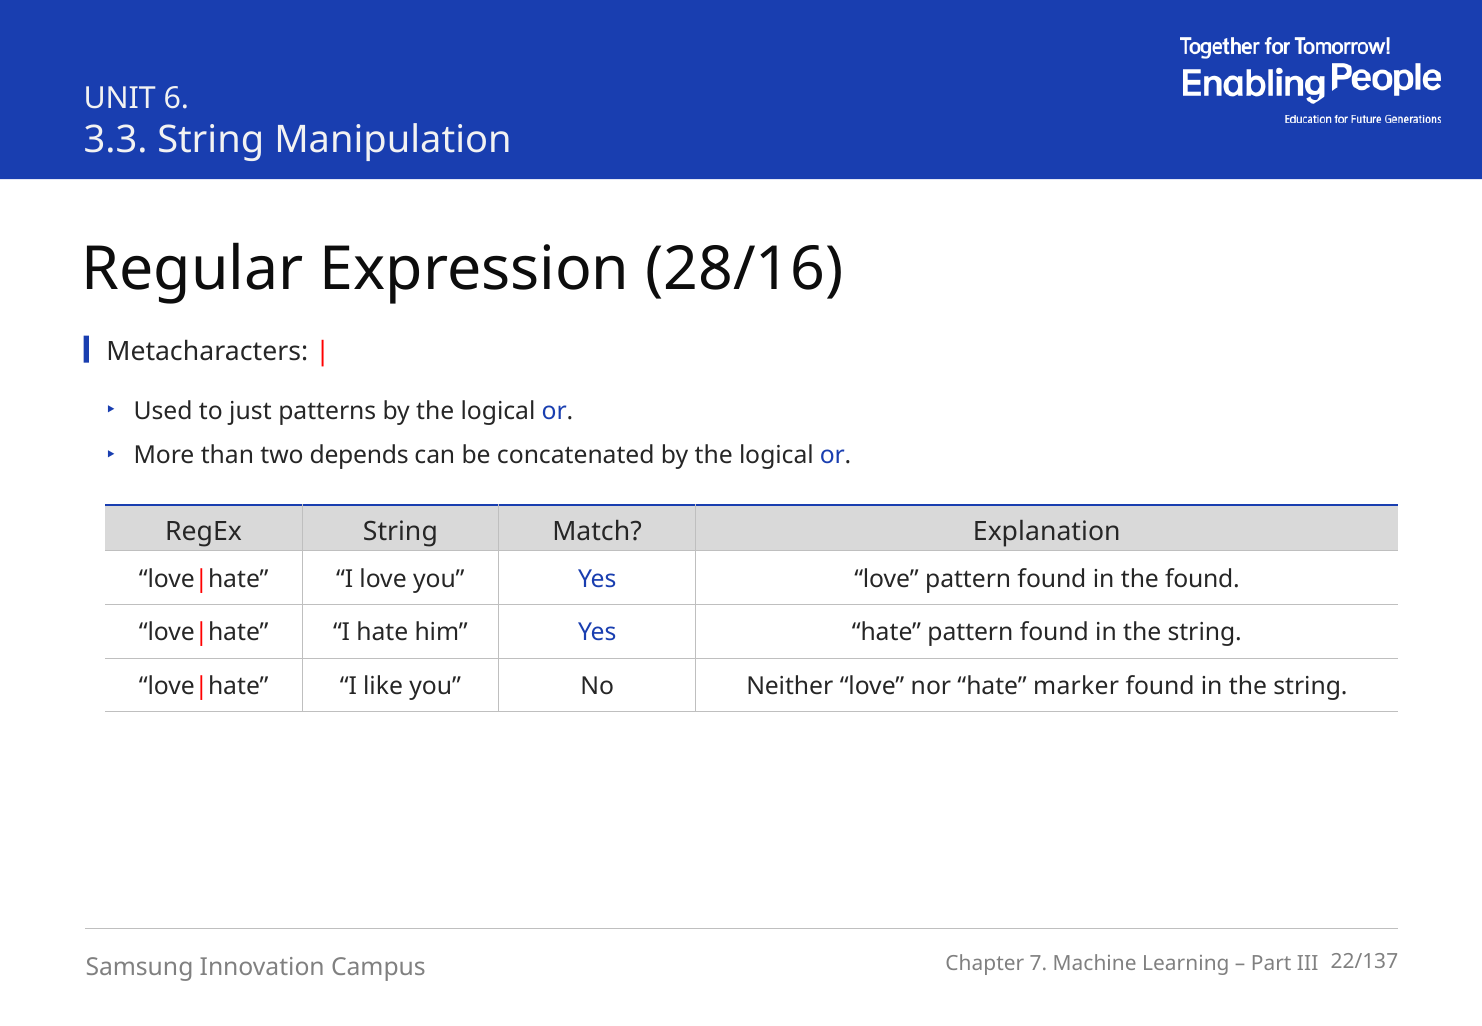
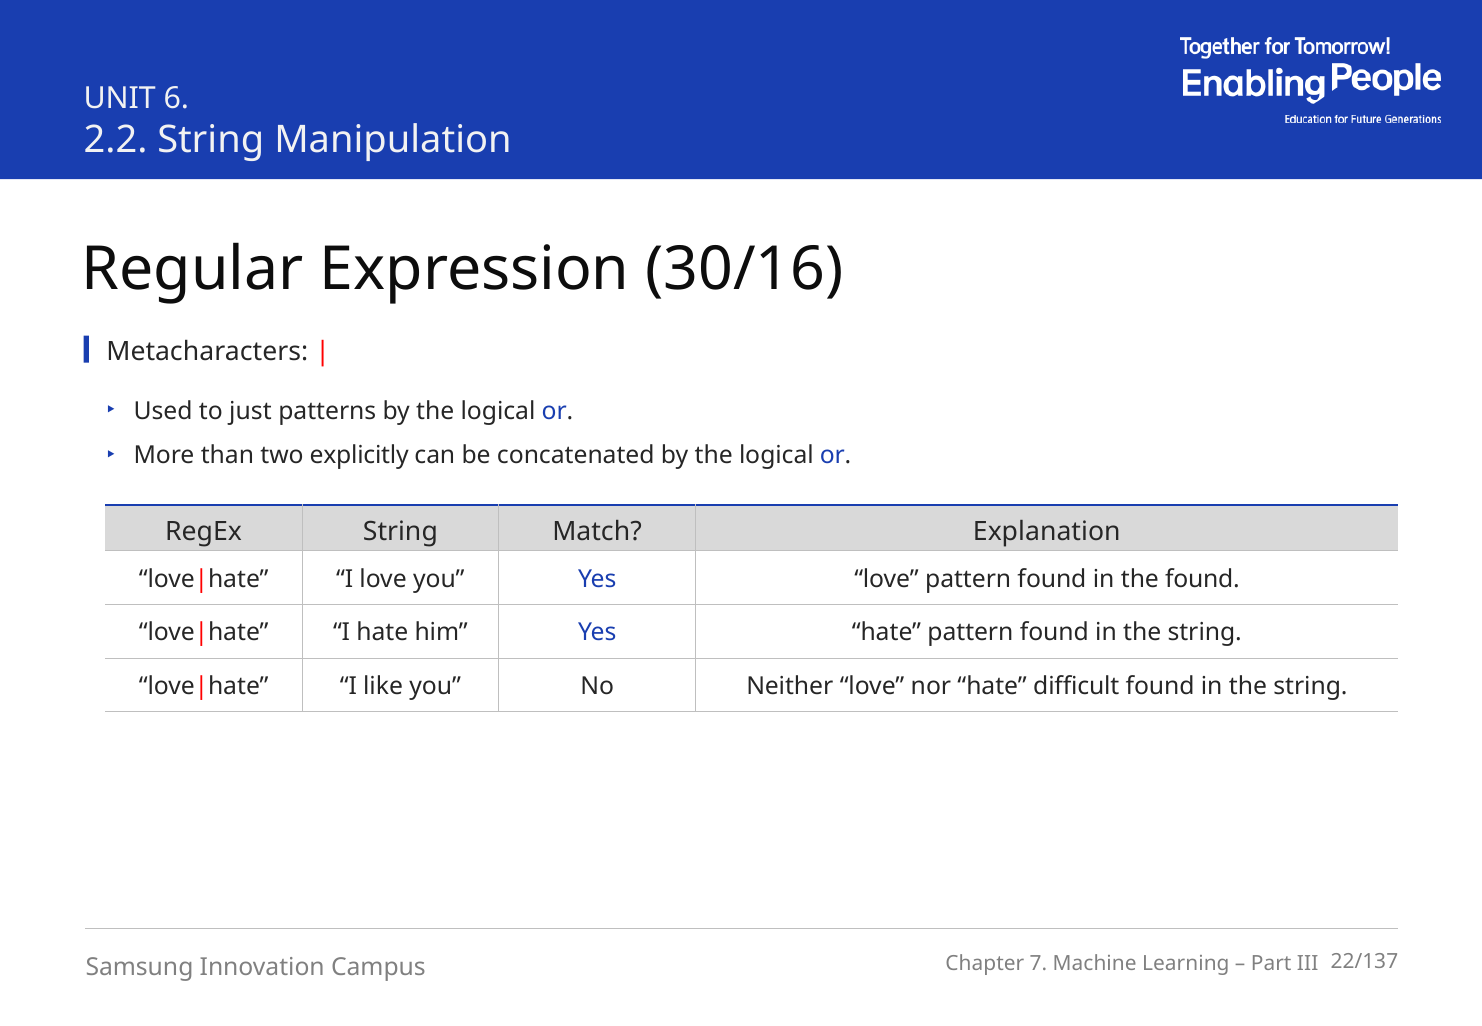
3.3: 3.3 -> 2.2 (116, 140)
28/16: 28/16 -> 30/16 (744, 270)
depends: depends -> explicitly (359, 456)
marker: marker -> difficult (1076, 686)
